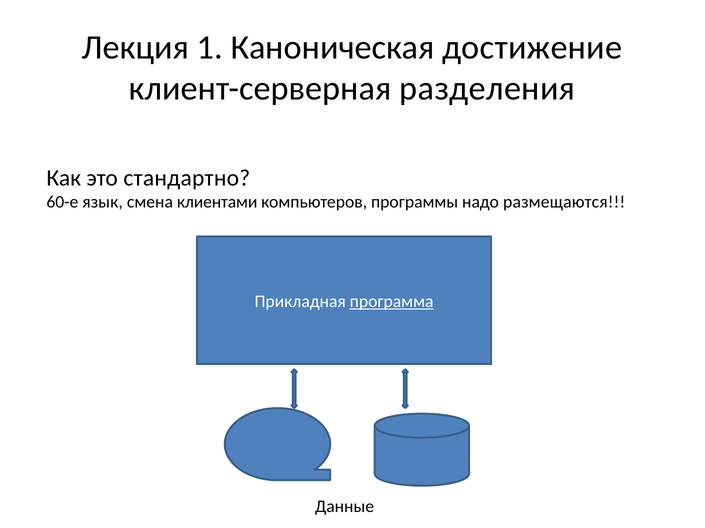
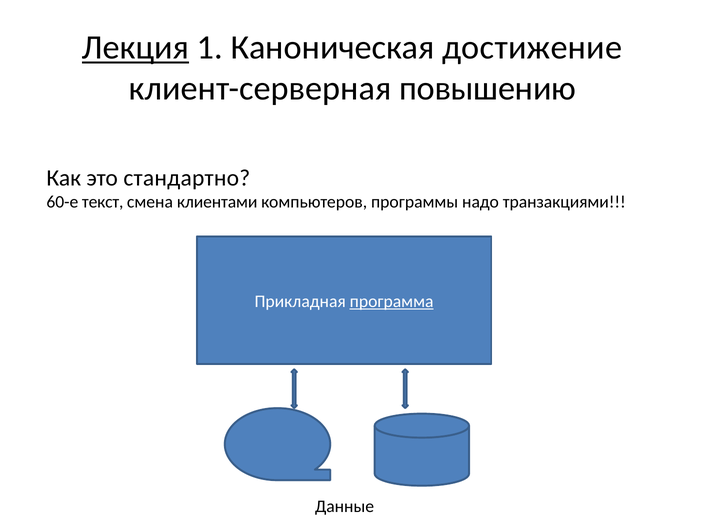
Лекция underline: none -> present (136, 48)
разделения: разделения -> повышению (488, 89)
язык: язык -> текст (103, 202)
размещаются: размещаются -> транзакциями (564, 202)
